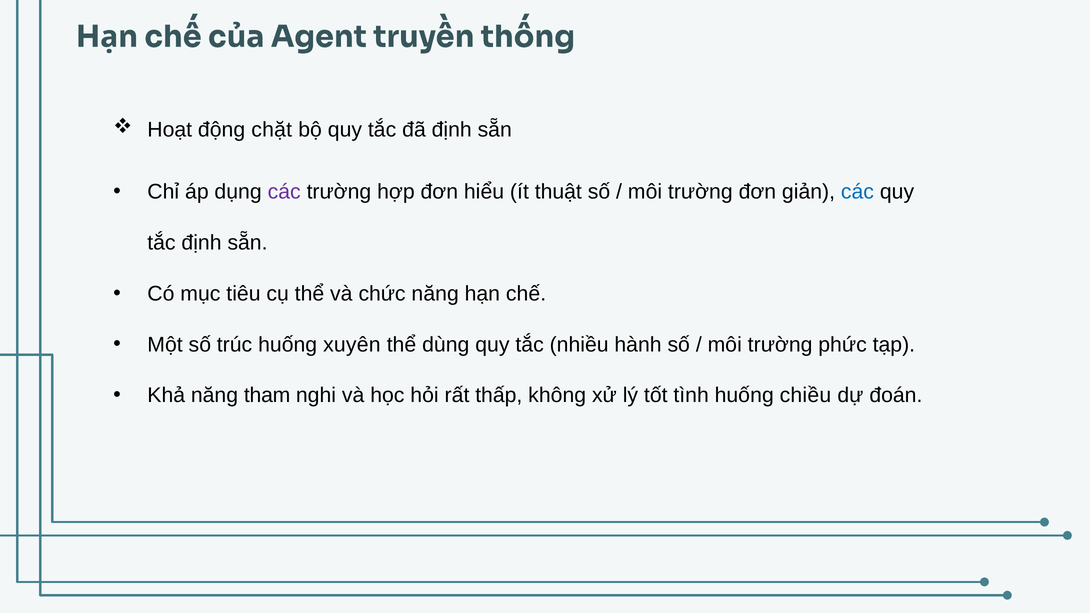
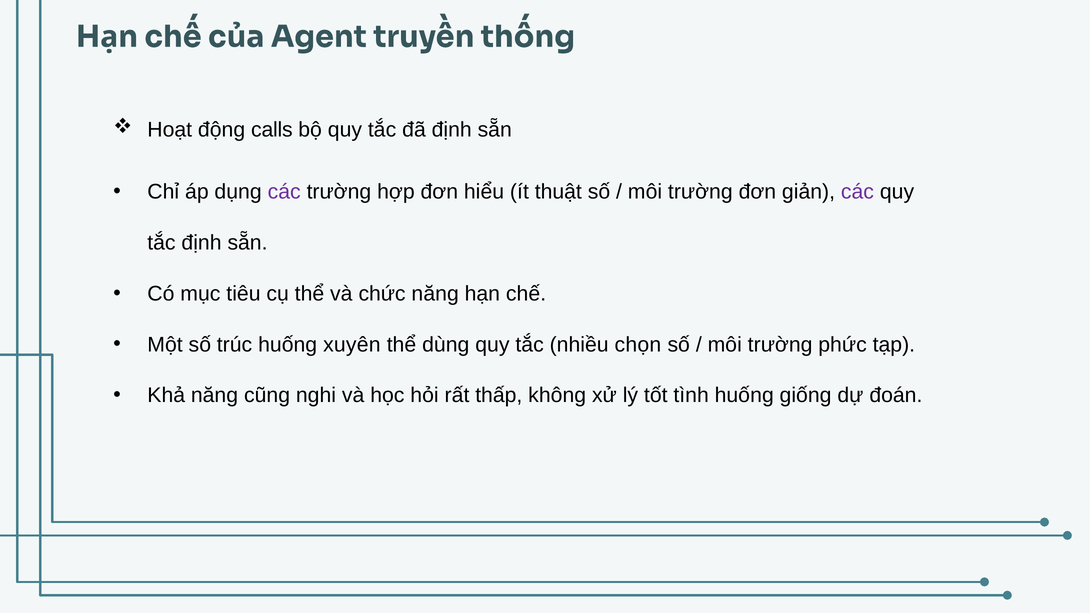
chặt: chặt -> calls (272, 130)
các colour: blue -> purple (857, 192)
hành: hành -> chọn (638, 345)
tham: tham -> cũng (267, 395)
chiều: chiều -> giống (806, 395)
